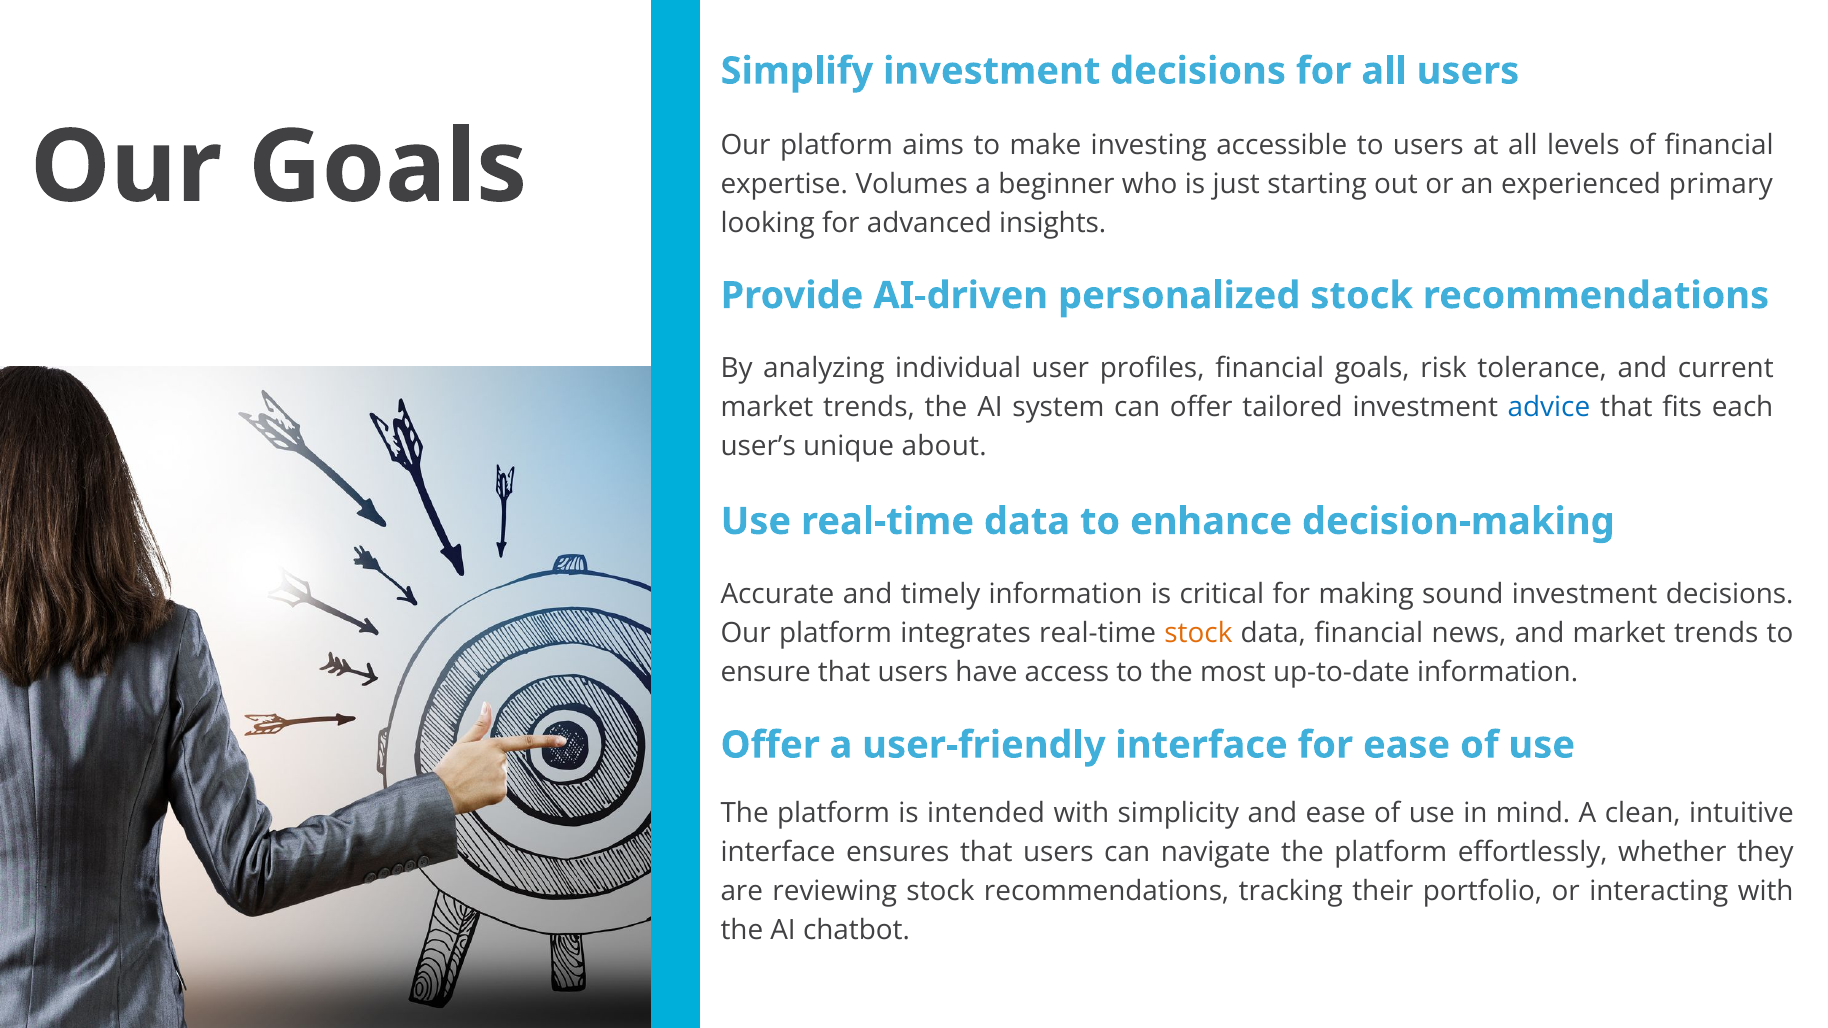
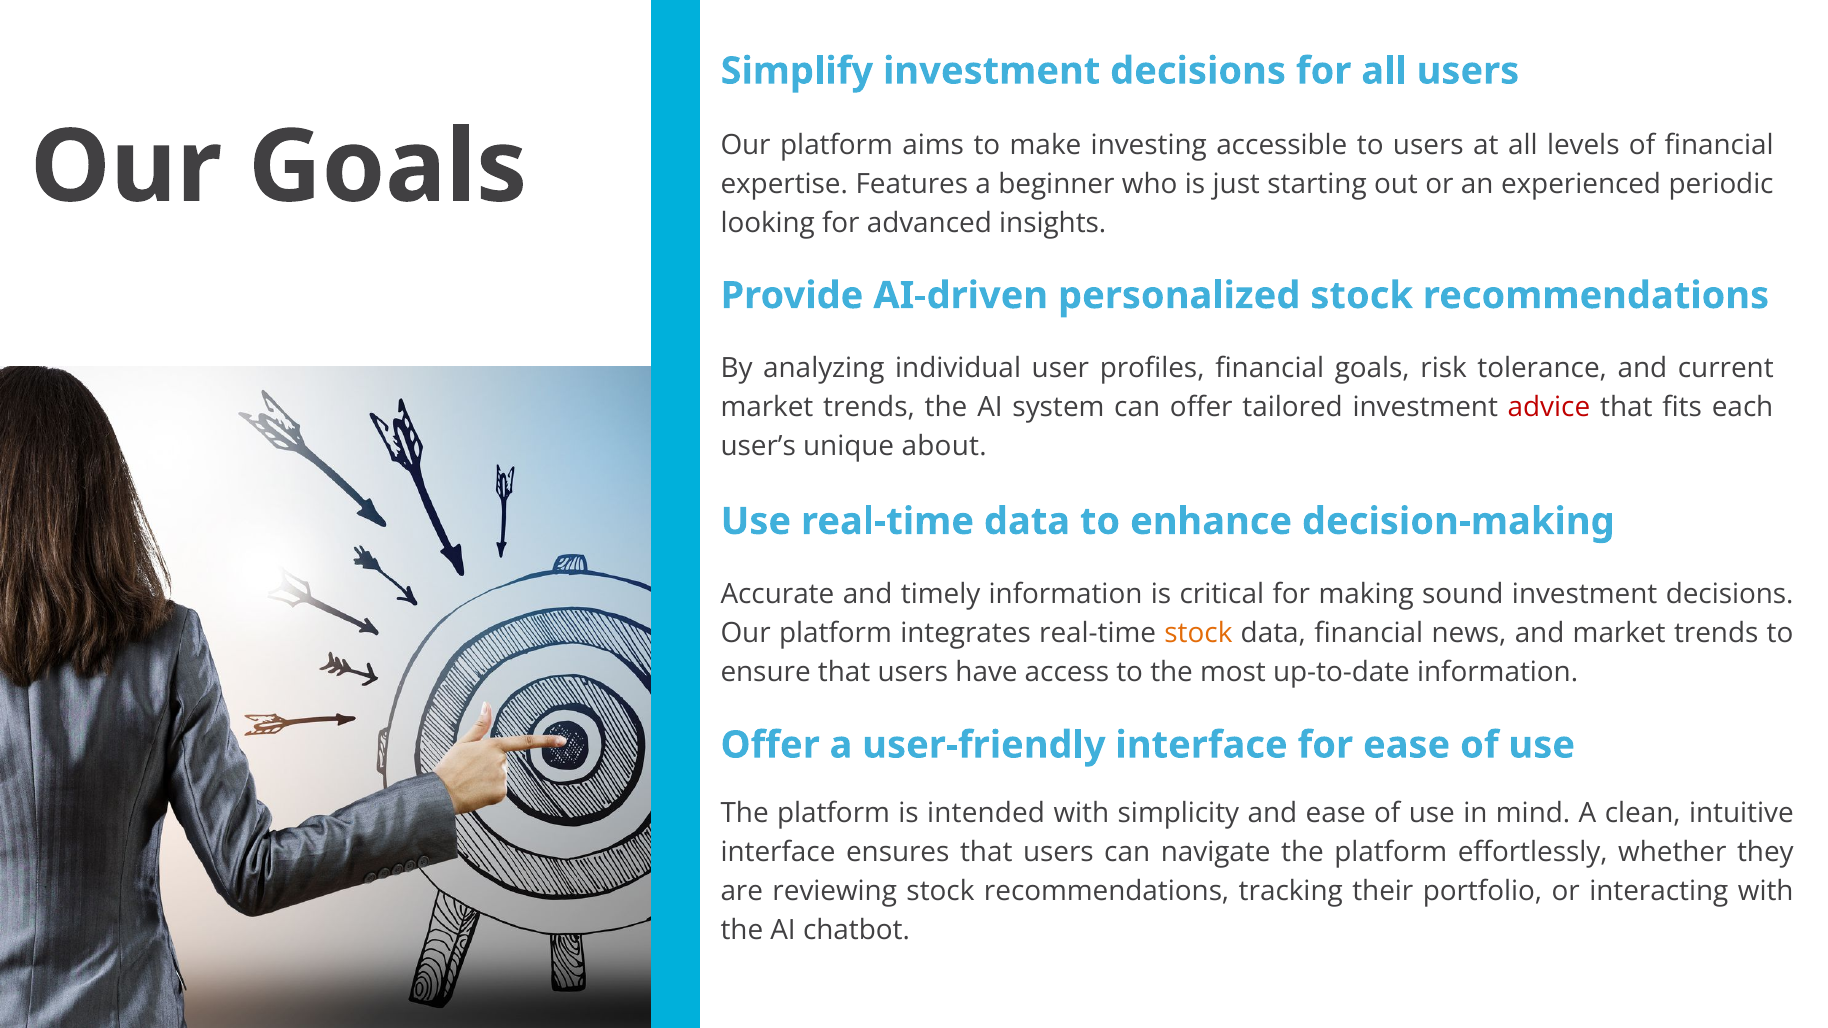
Volumes: Volumes -> Features (912, 184)
primary: primary -> periodic (1721, 184)
advice colour: blue -> red (1549, 408)
